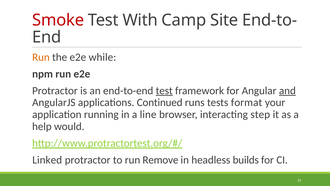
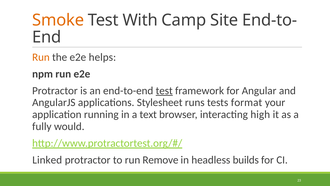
Smoke colour: red -> orange (58, 20)
while: while -> helps (102, 57)
and underline: present -> none (287, 90)
Continued: Continued -> Stylesheet (160, 102)
line: line -> text (148, 114)
step: step -> high (260, 114)
help: help -> fully (42, 126)
